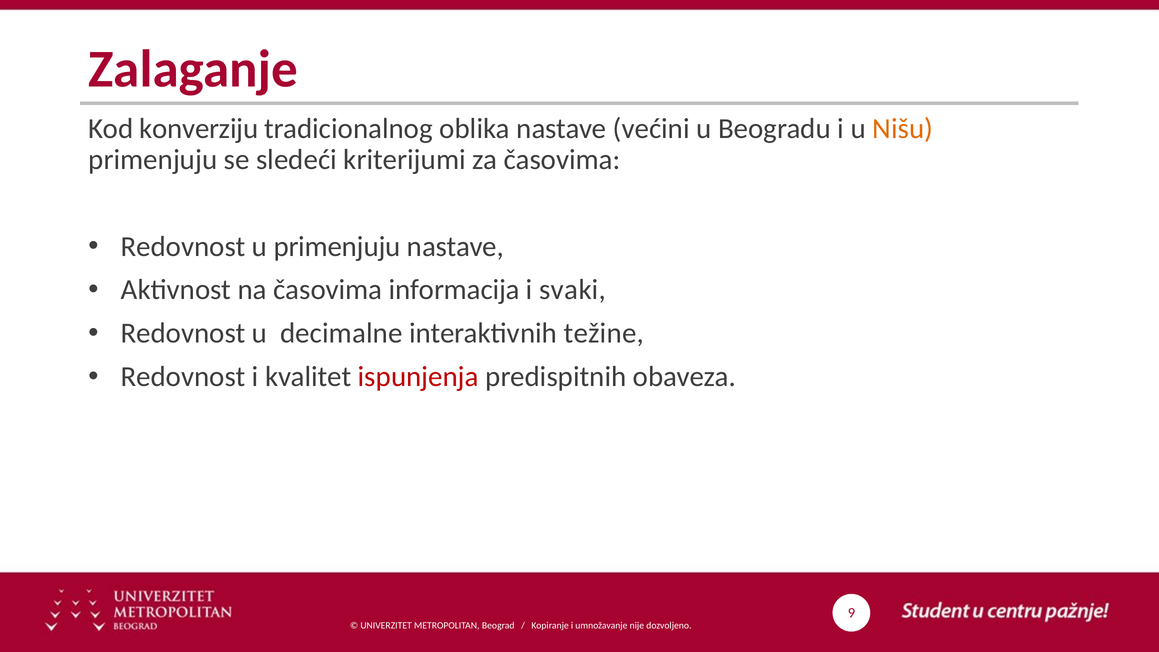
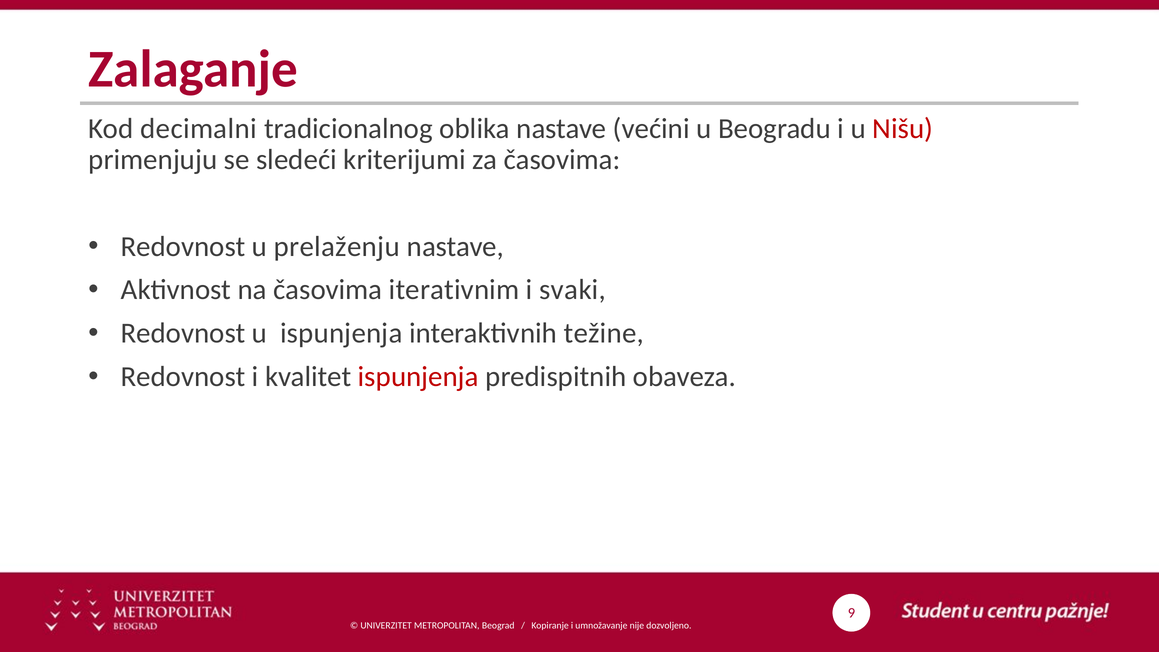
konverziju: konverziju -> decimalni (199, 128)
Nišu colour: orange -> red (903, 128)
u primenjuju: primenjuju -> prelaženju (337, 246)
informacija: informacija -> iterativnim (454, 290)
u decimalne: decimalne -> ispunjenja (341, 333)
